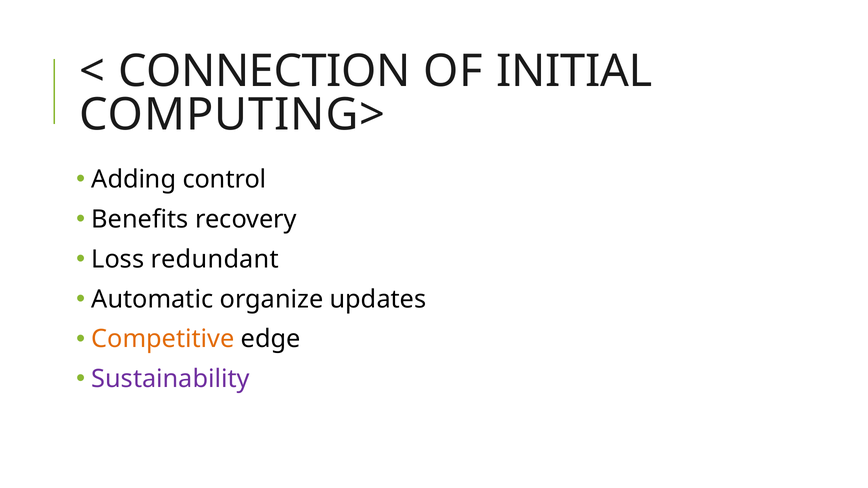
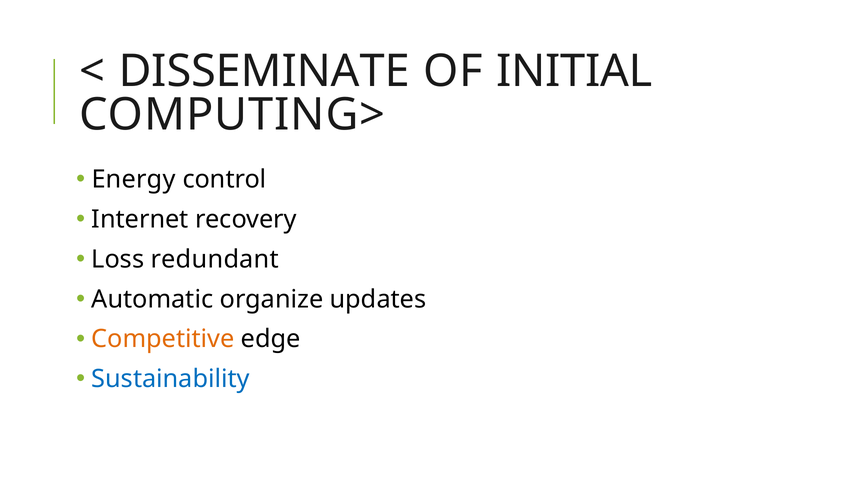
CONNECTION: CONNECTION -> DISSEMINATE (264, 71)
Adding: Adding -> Energy (134, 179)
Benefits: Benefits -> Internet (140, 219)
Sustainability colour: purple -> blue (171, 379)
